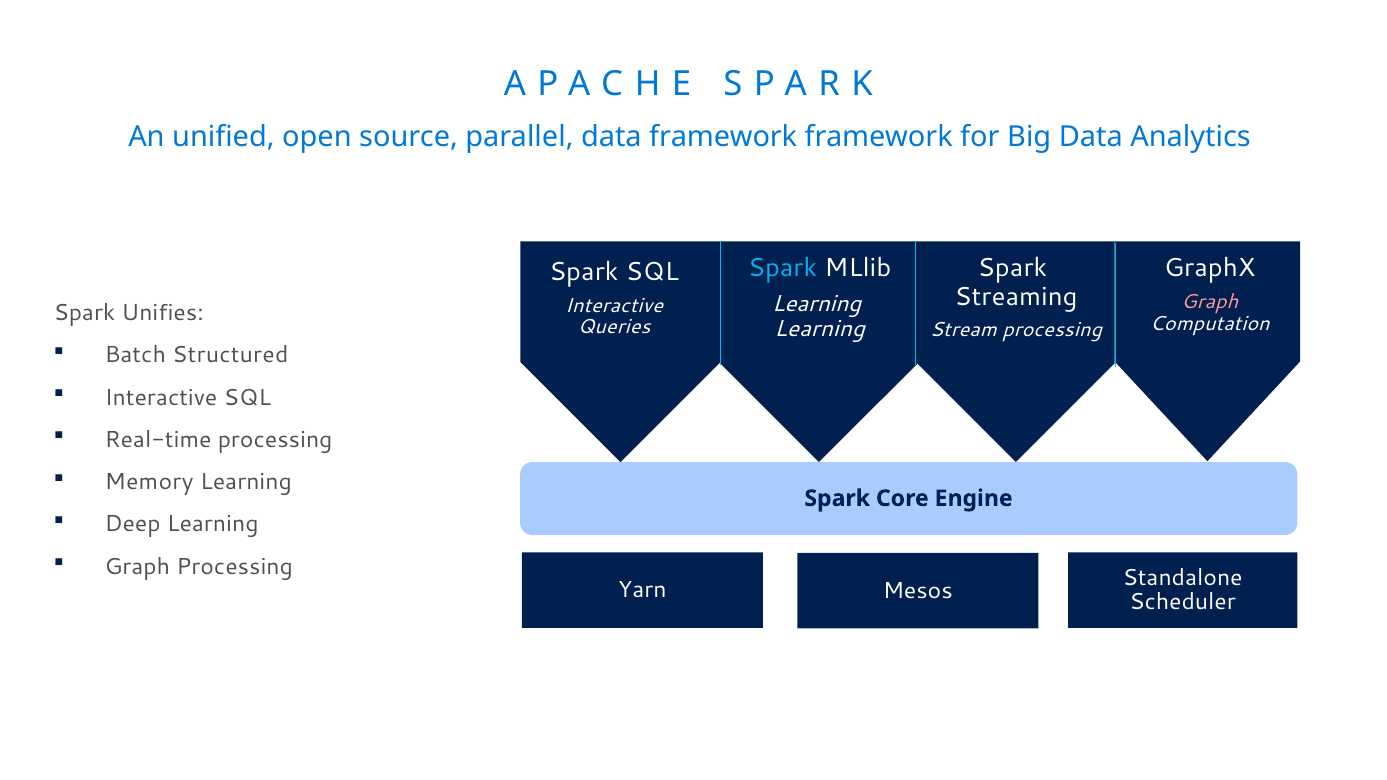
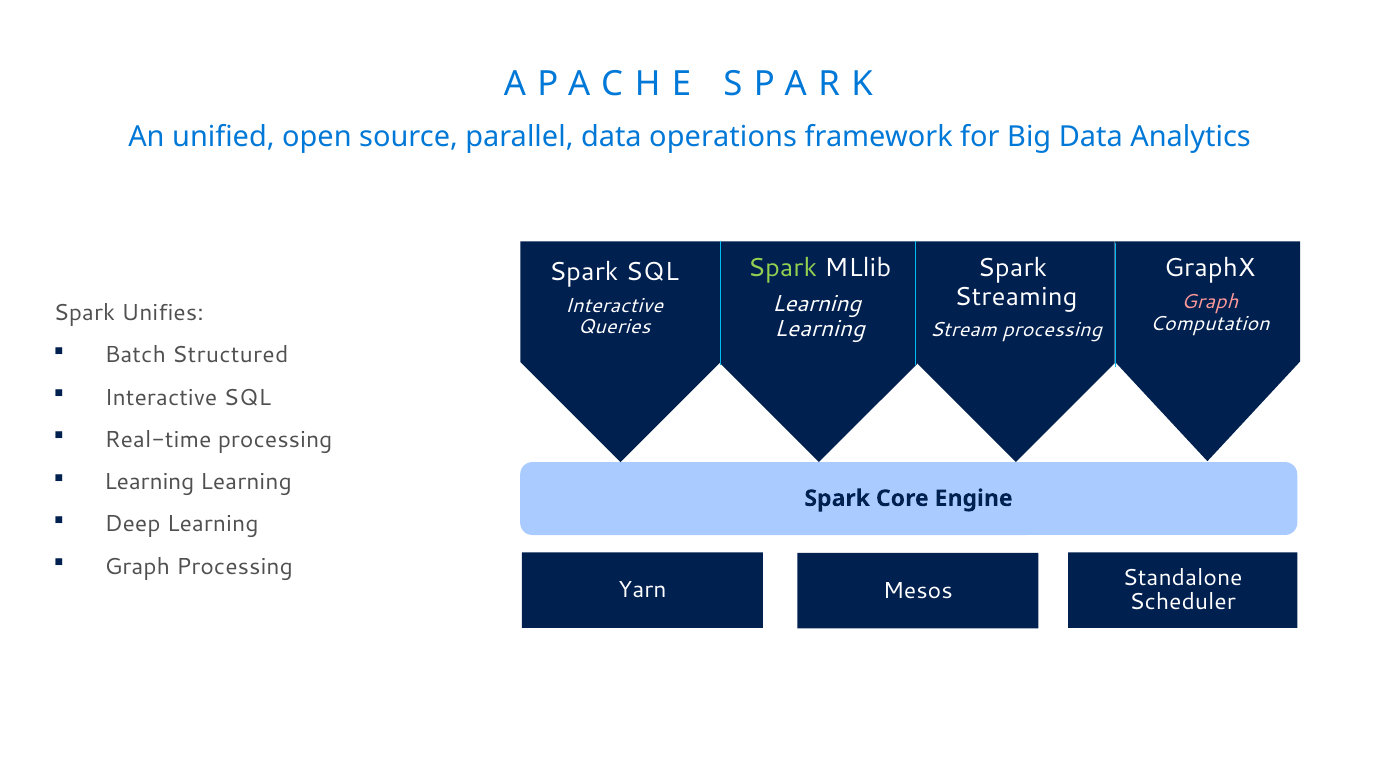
data framework: framework -> operations (723, 137)
Spark colour: light blue -> light green (783, 268)
Memory: Memory -> Learning (149, 482)
